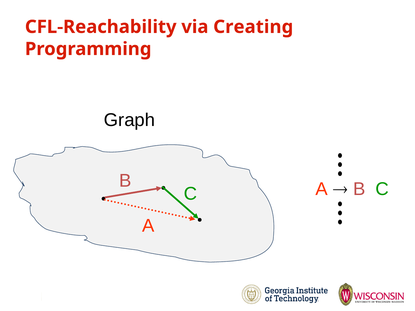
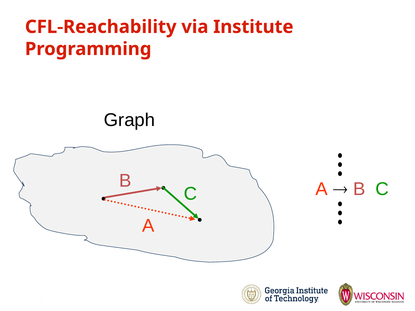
Creating: Creating -> Institute (253, 27)
